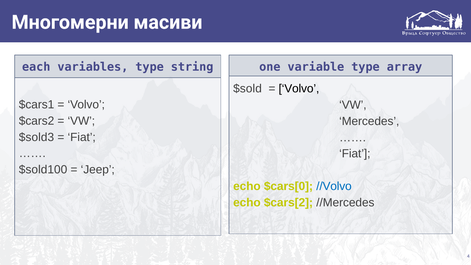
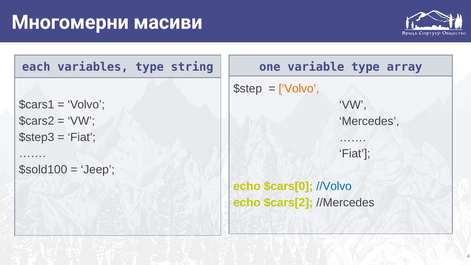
$sold: $sold -> $step (248, 89)
Volvo colour: black -> orange (299, 89)
$sold3: $sold3 -> $step3 (37, 137)
